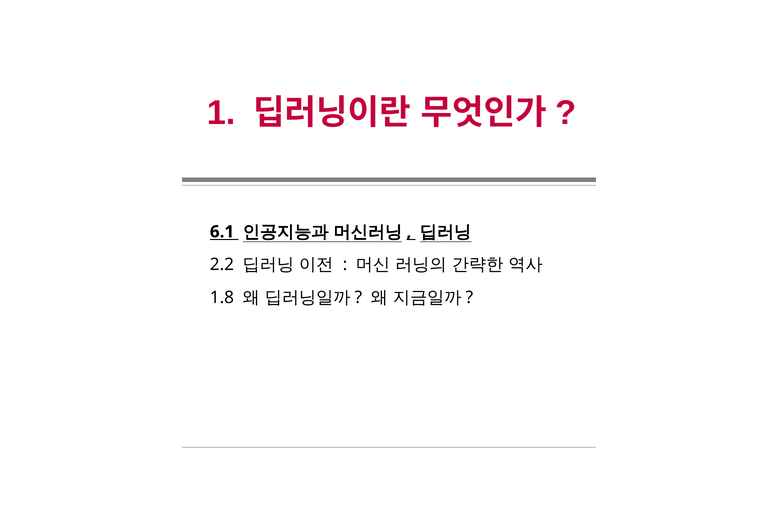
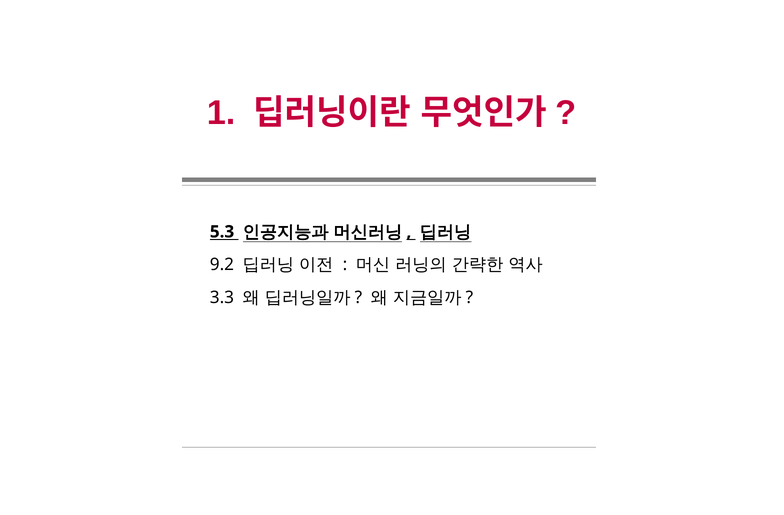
6.1: 6.1 -> 5.3 (222, 232)
2.2: 2.2 -> 9.2 (222, 265)
1.8: 1.8 -> 3.3 (222, 297)
